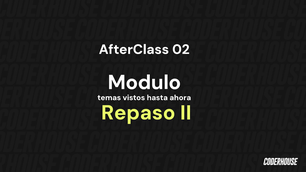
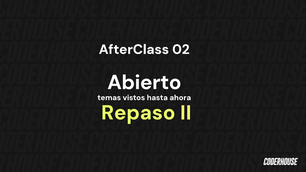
Modulo: Modulo -> Abierto (144, 82)
